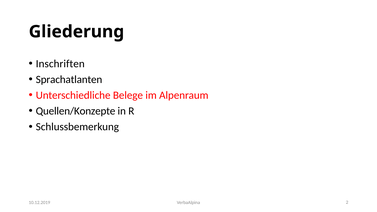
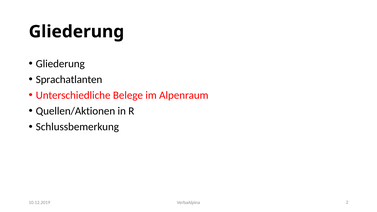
Inschriften: Inschriften -> Gliederung (60, 64)
Quellen/Konzepte: Quellen/Konzepte -> Quellen/Aktionen (75, 111)
